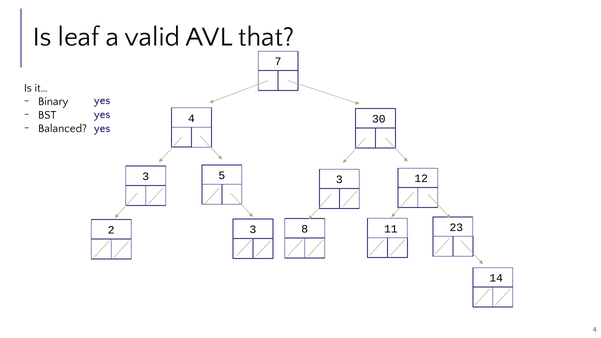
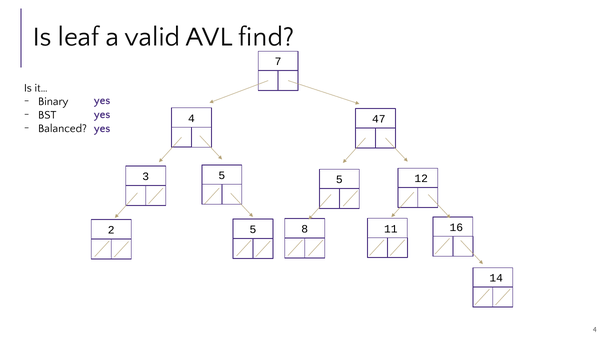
that: that -> find (266, 37)
30: 30 -> 47 (379, 119)
3 3: 3 -> 5 (339, 180)
23: 23 -> 16 (456, 227)
2 3: 3 -> 5 (253, 230)
